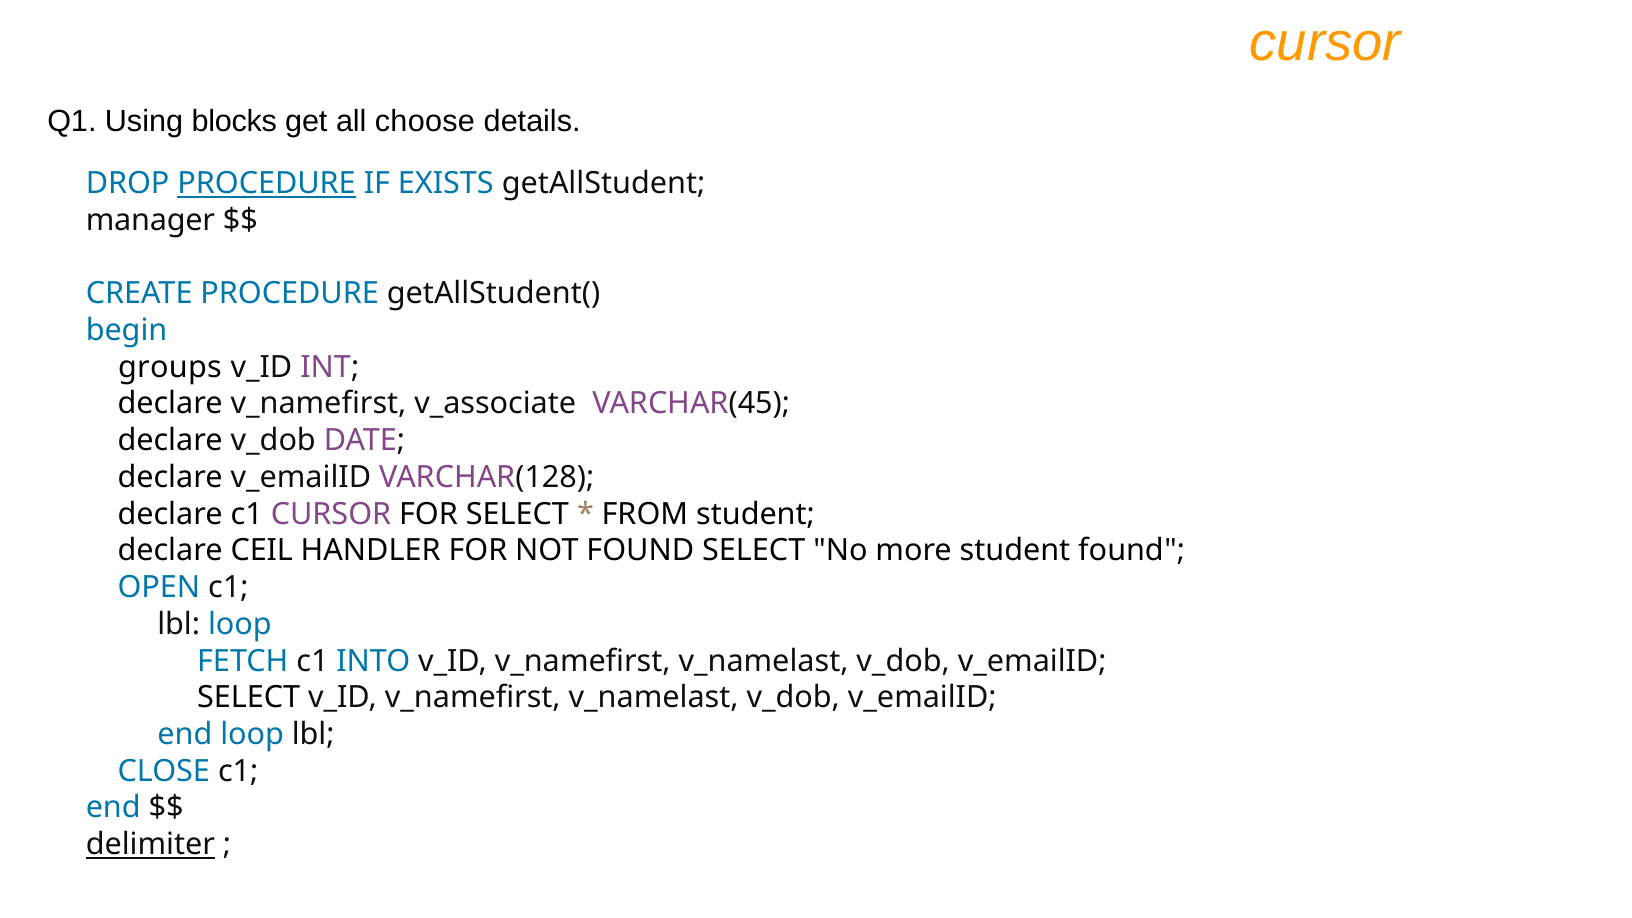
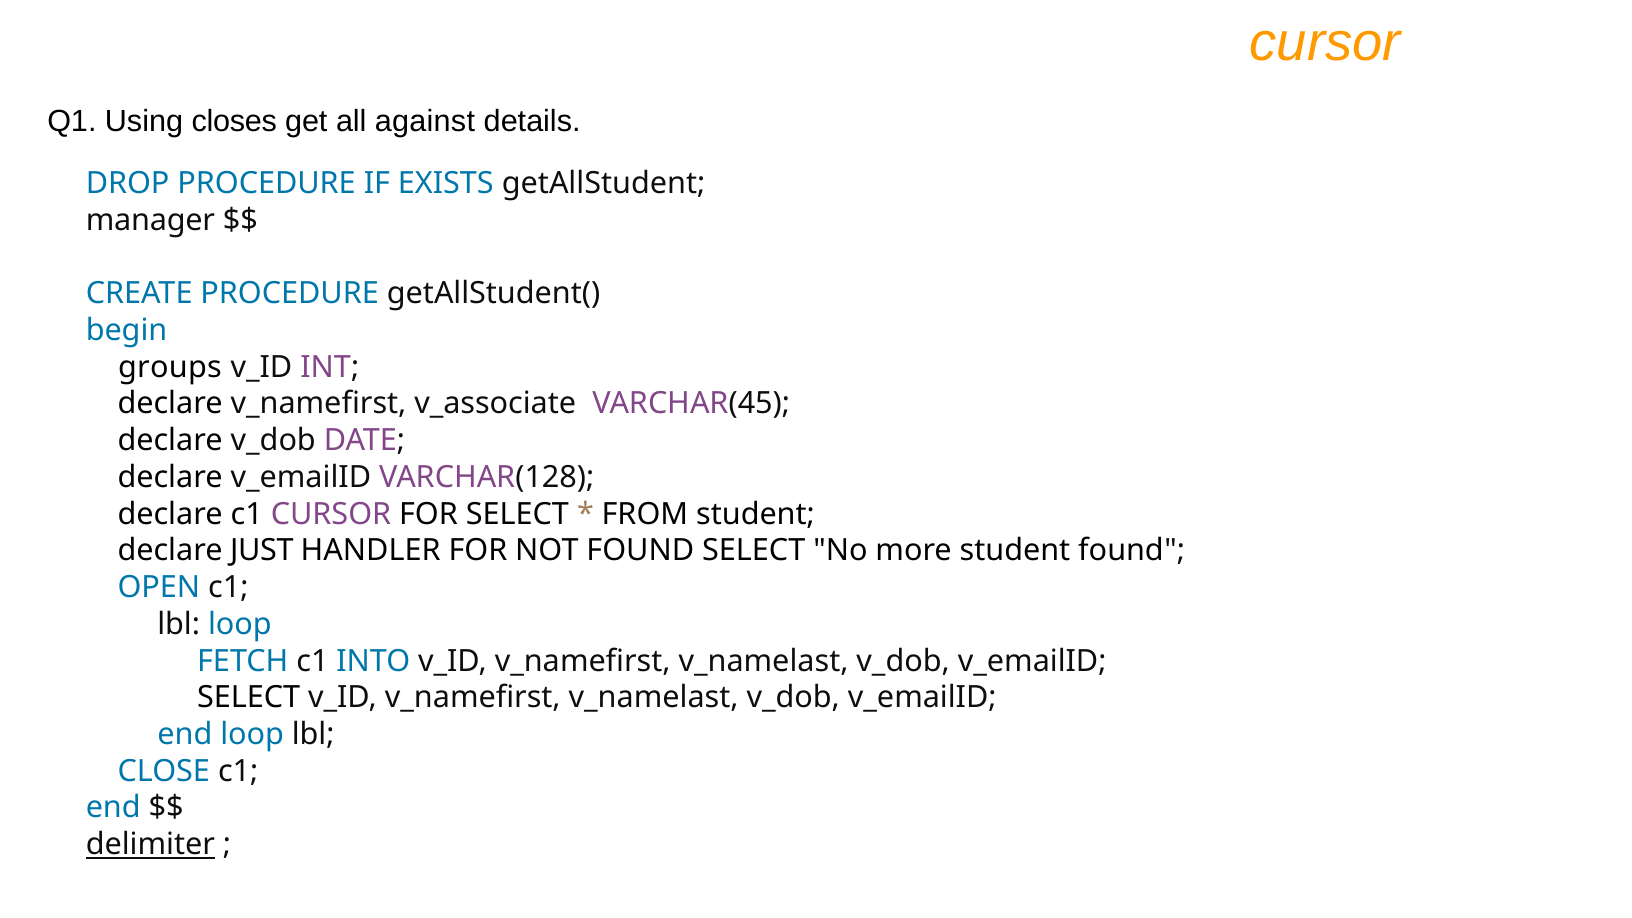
blocks: blocks -> closes (234, 122)
choose: choose -> against (425, 122)
PROCEDURE underline: present -> none (267, 184)
CEIL: CEIL -> JUST (262, 551)
